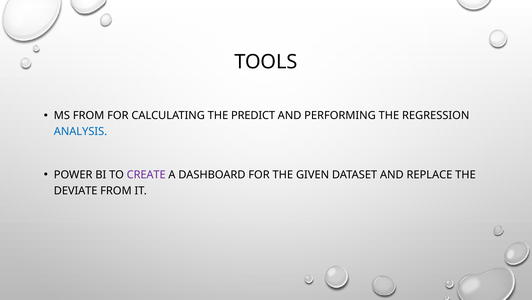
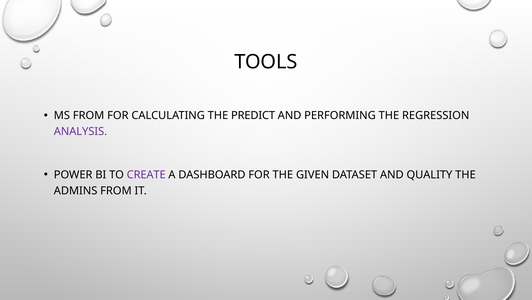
ANALYSIS colour: blue -> purple (80, 131)
REPLACE: REPLACE -> QUALITY (429, 174)
DEVIATE: DEVIATE -> ADMINS (76, 190)
